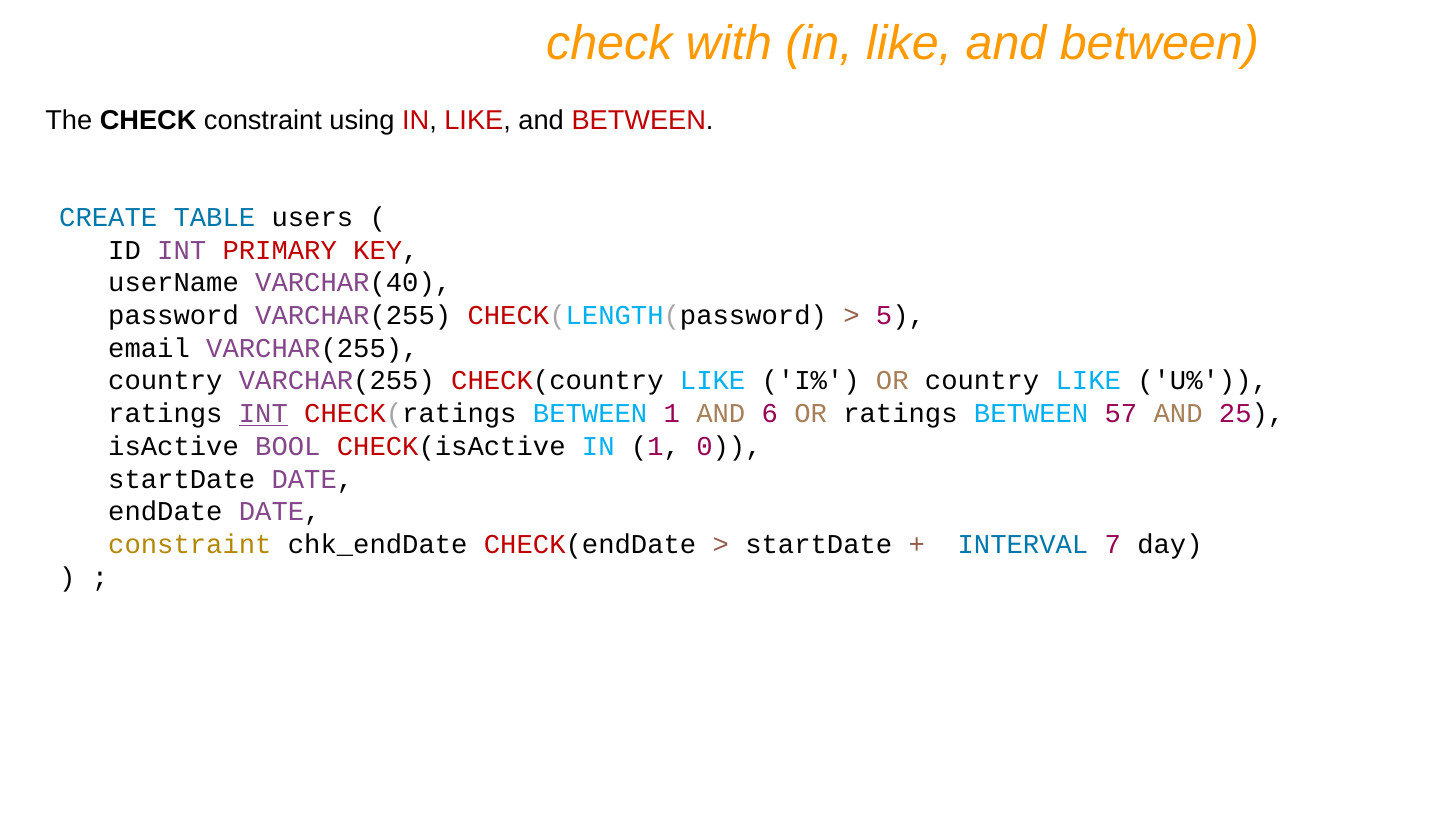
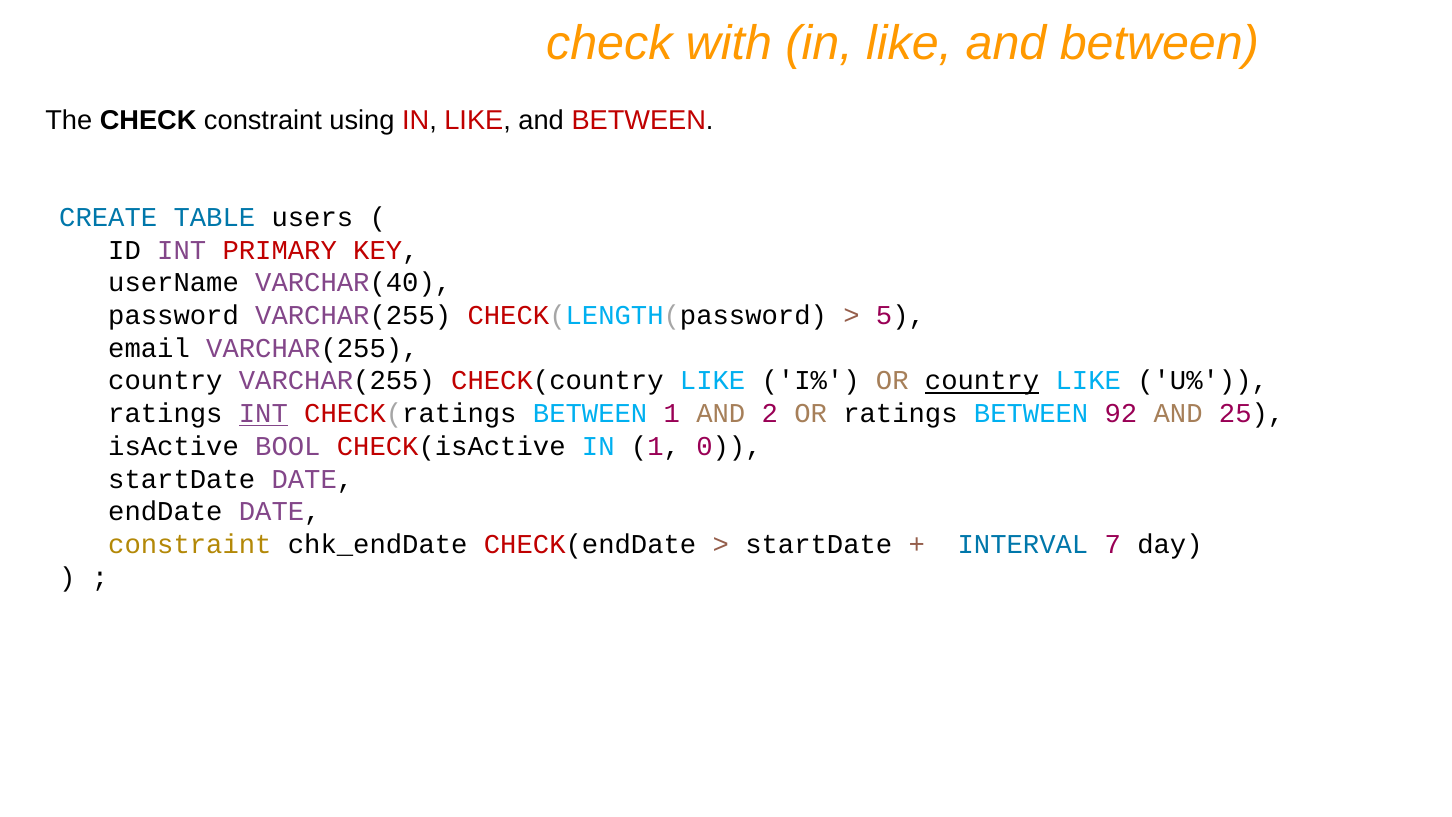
country underline: none -> present (982, 381)
6: 6 -> 2 (770, 414)
57: 57 -> 92 (1121, 414)
